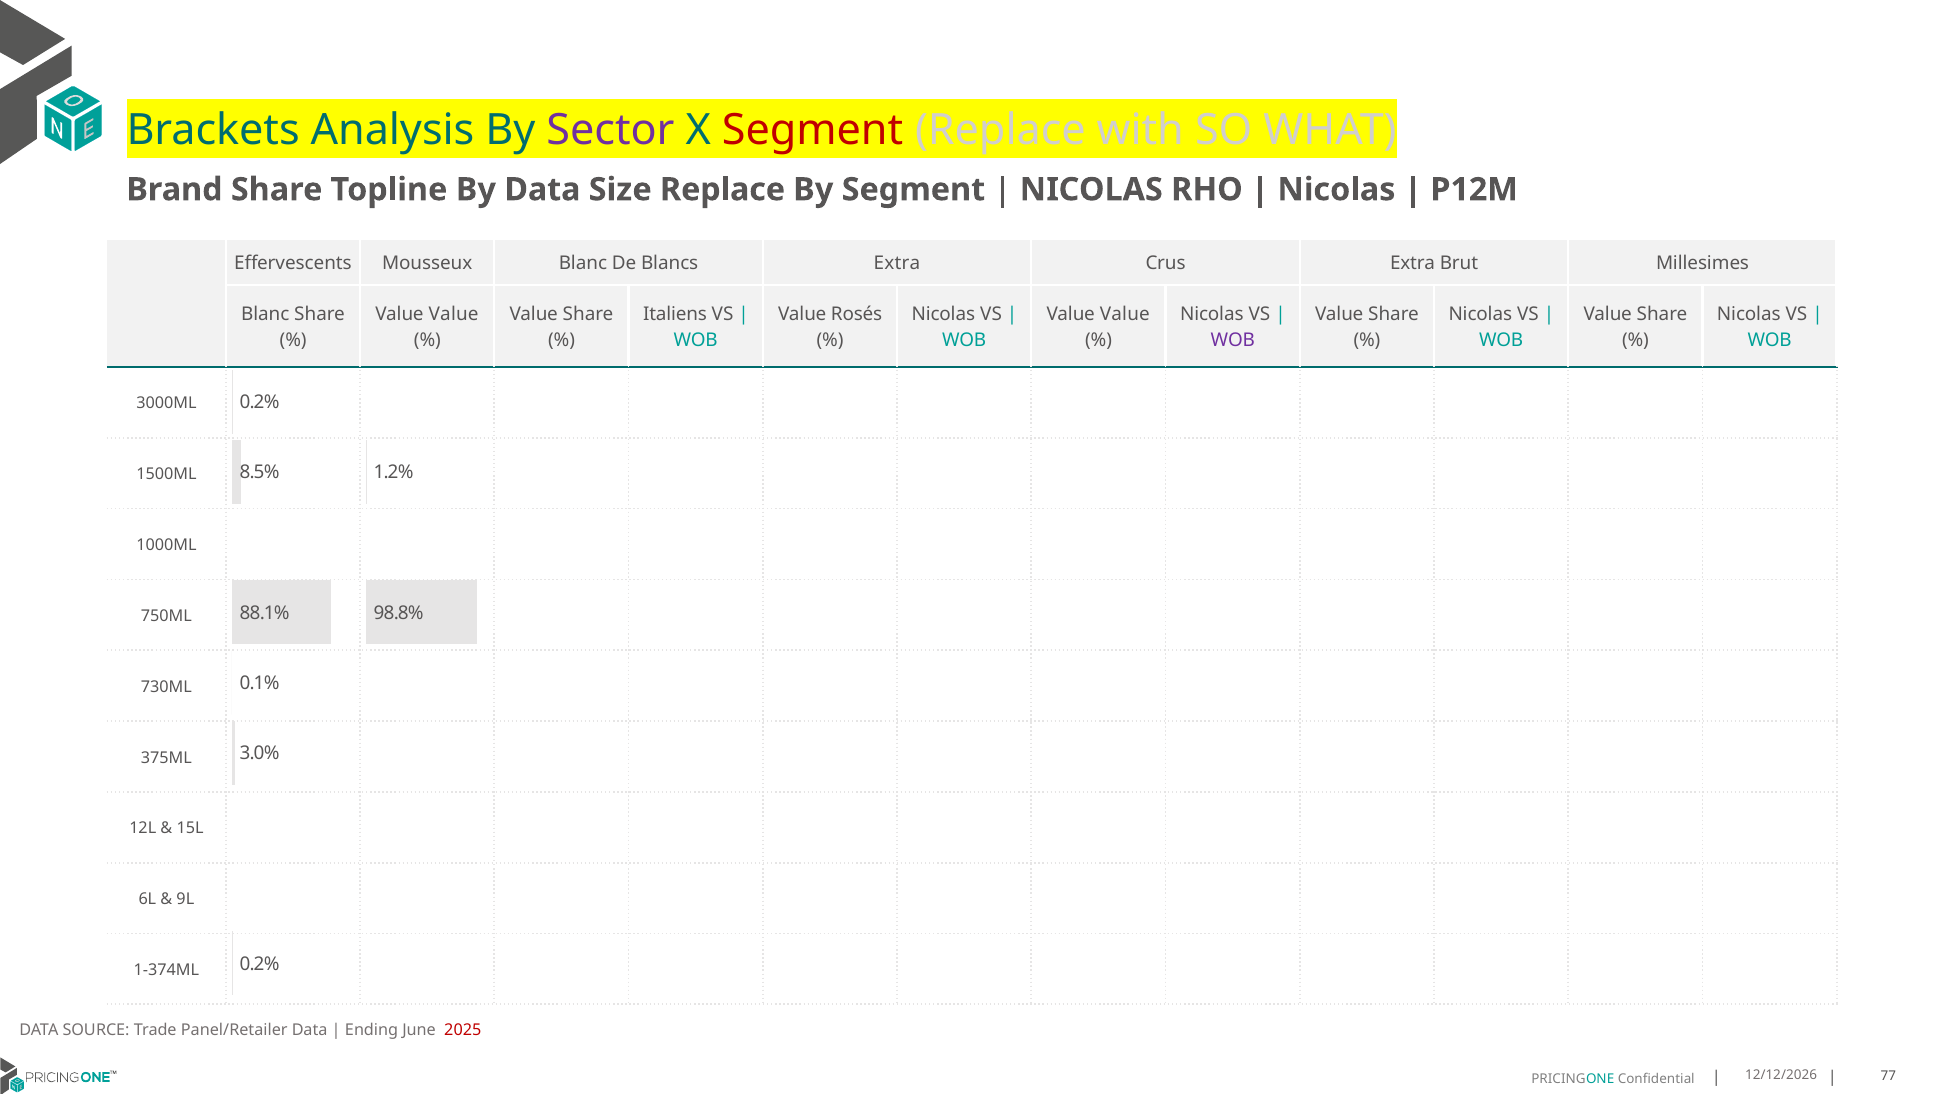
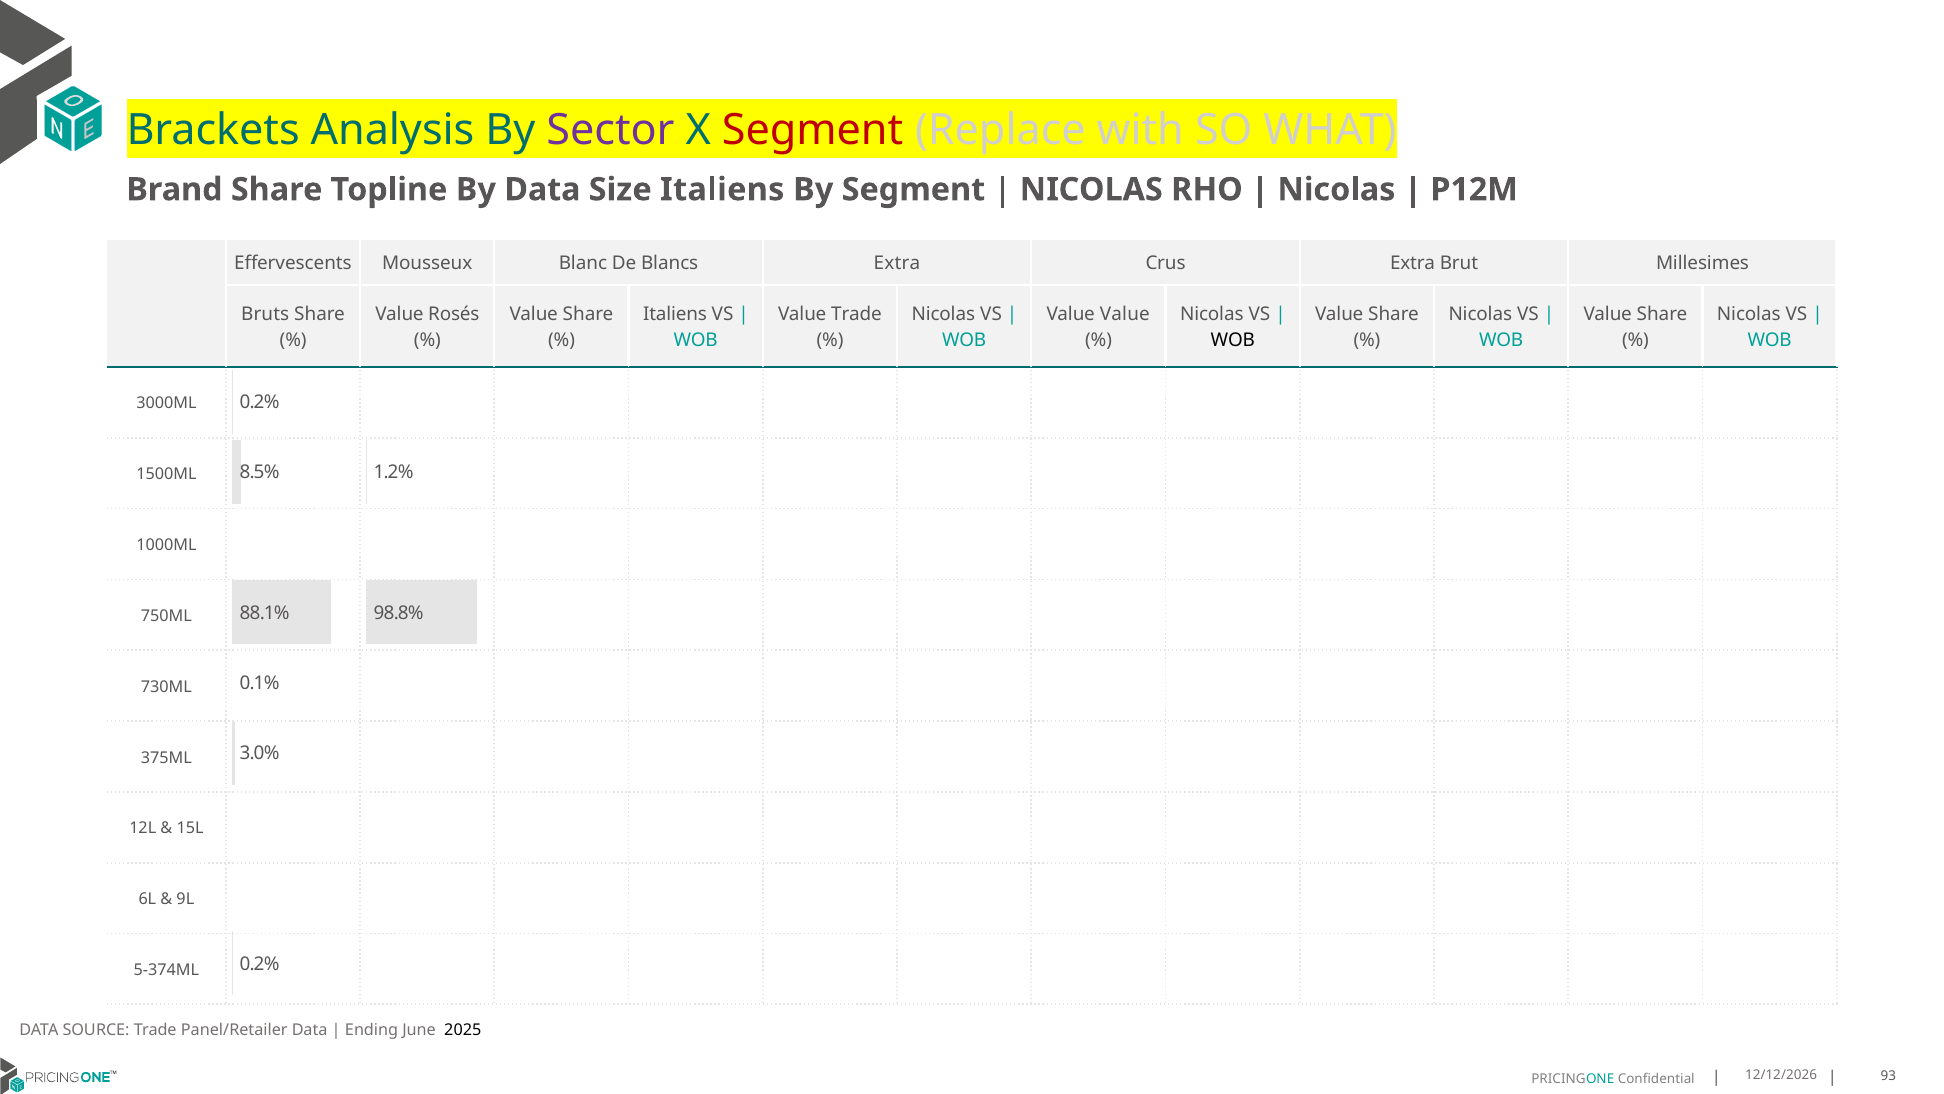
Size Replace: Replace -> Italiens (722, 190)
Blanc: Blanc -> Bruts (265, 314)
Value: Value -> Rosés (454, 314)
Value Rosés: Rosés -> Trade (857, 314)
WOB colour: purple -> black (1233, 340)
1-374ML: 1-374ML -> 5-374ML (166, 970)
2025 colour: red -> black (463, 1030)
77: 77 -> 93 (1888, 1075)
